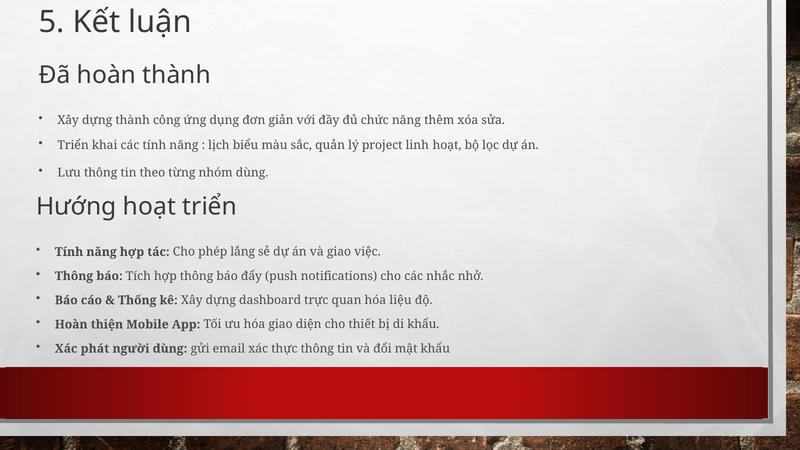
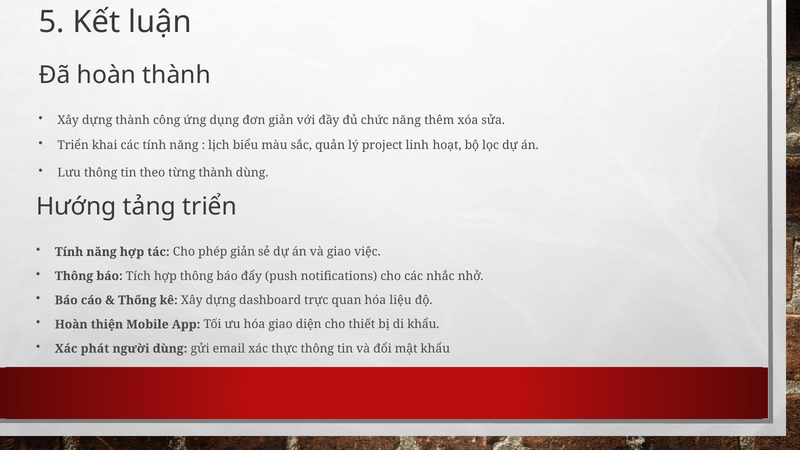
từng nhóm: nhóm -> thành (216, 173)
Hướng hoạt: hoạt -> tảng (149, 207)
phép lắng: lắng -> giản (243, 252)
